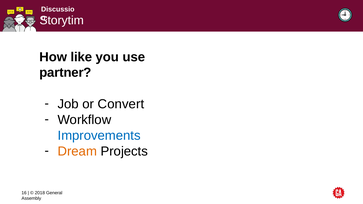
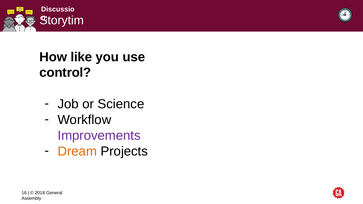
partner: partner -> control (65, 73)
Convert: Convert -> Science (121, 104)
Improvements colour: blue -> purple (99, 136)
